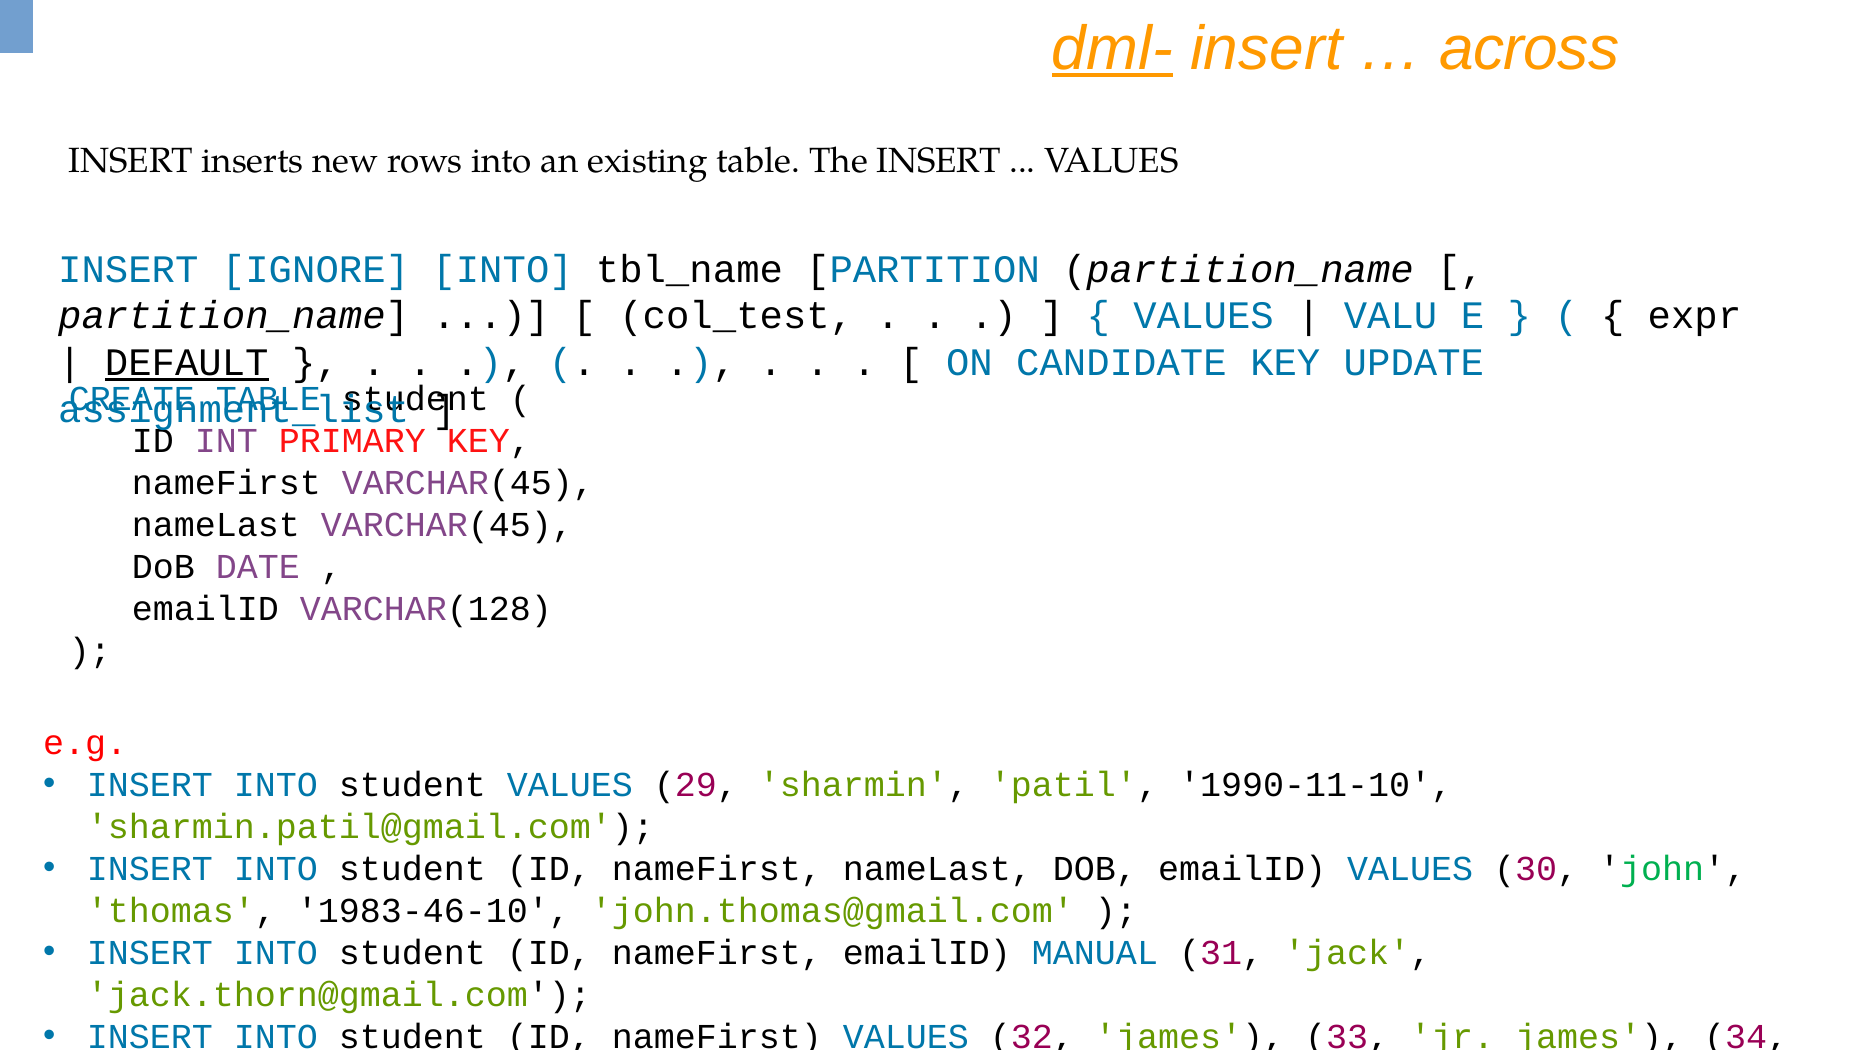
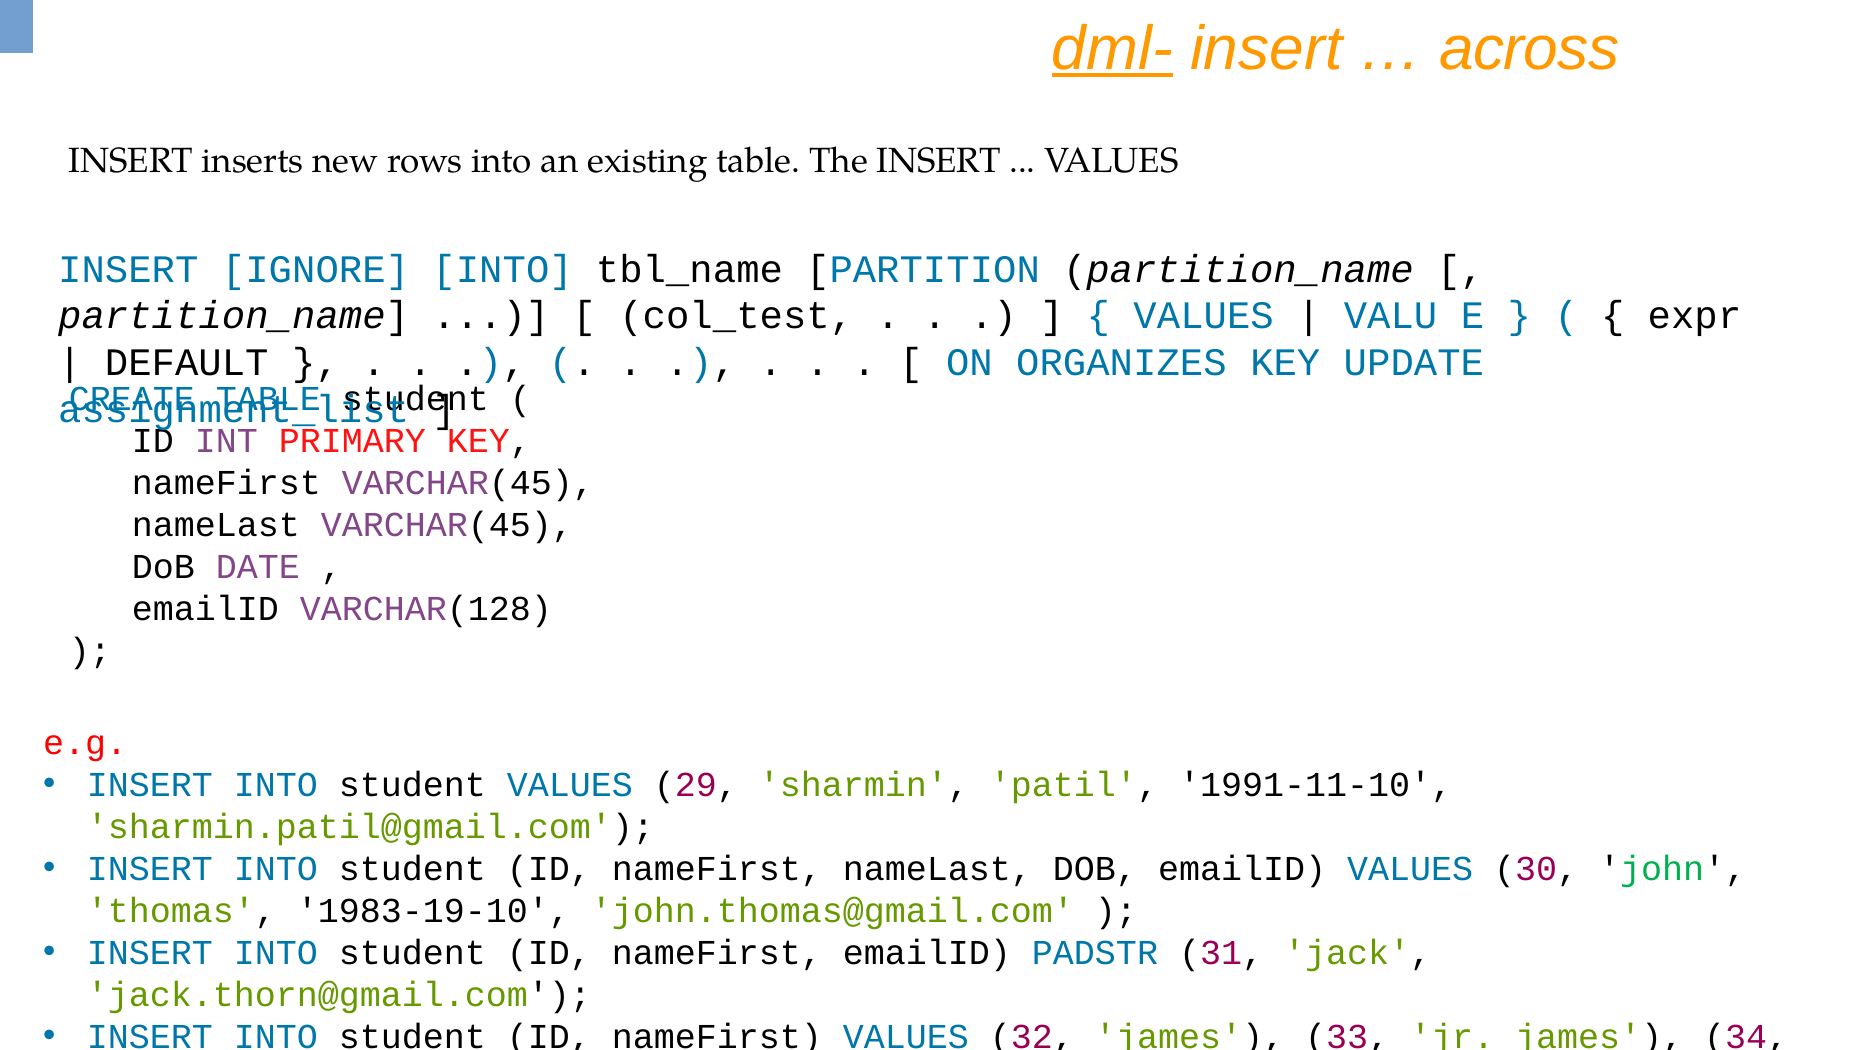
DEFAULT underline: present -> none (187, 363)
CANDIDATE: CANDIDATE -> ORGANIZES (1121, 363)
1990-11-10: 1990-11-10 -> 1991-11-10 (1316, 785)
1983-46-10: 1983-46-10 -> 1983-19-10 (433, 911)
MANUAL: MANUAL -> PADSTR (1095, 953)
